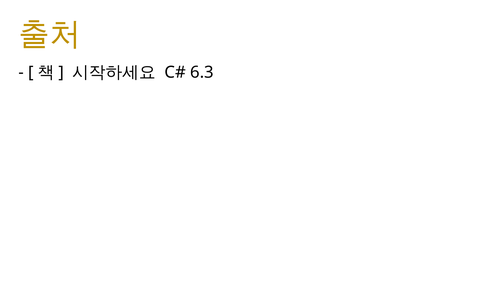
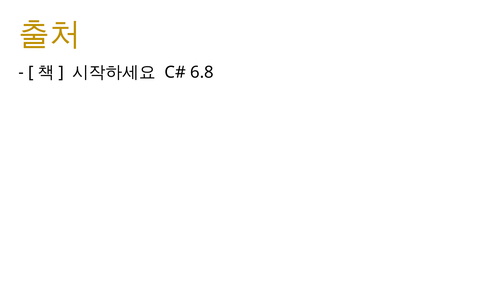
6.3: 6.3 -> 6.8 (202, 73)
